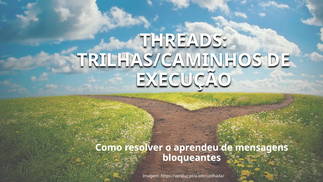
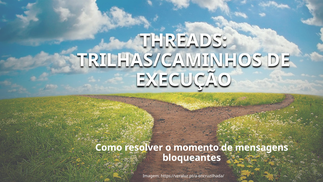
aprendeu: aprendeu -> momento (196, 147)
